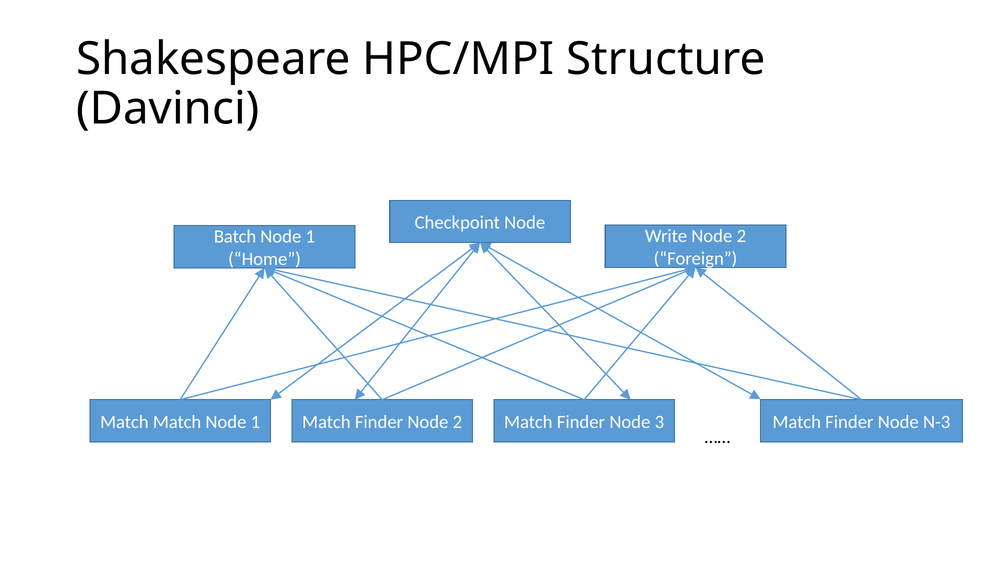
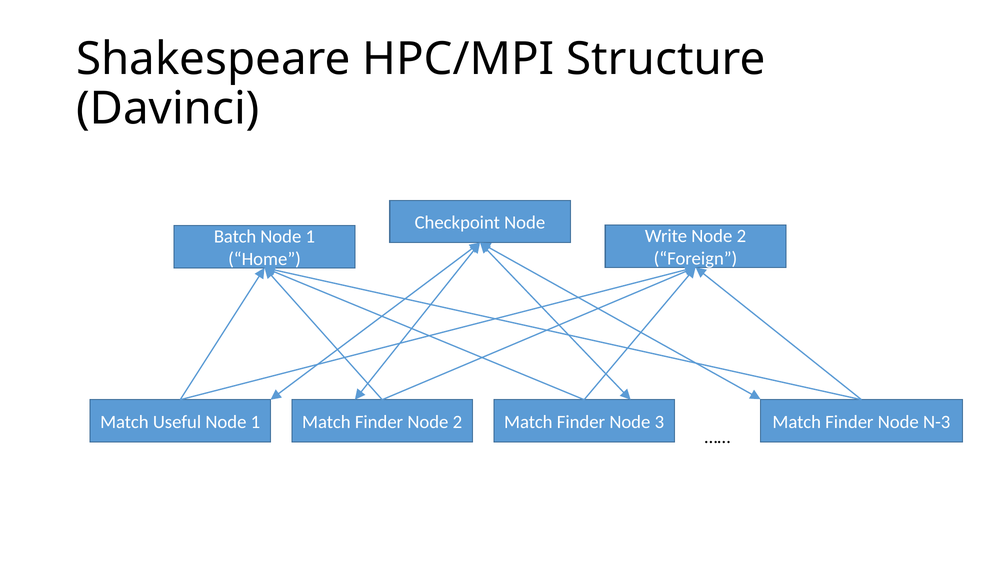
Match Match: Match -> Useful (177, 422)
